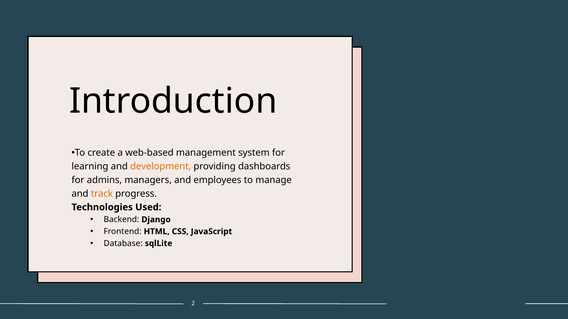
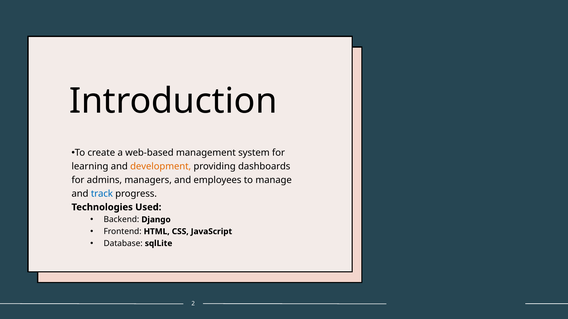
track colour: orange -> blue (102, 194)
